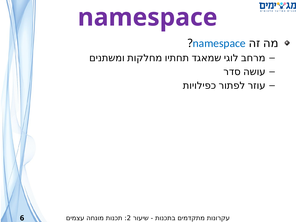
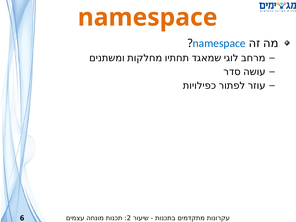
namespace colour: purple -> orange (148, 17)
